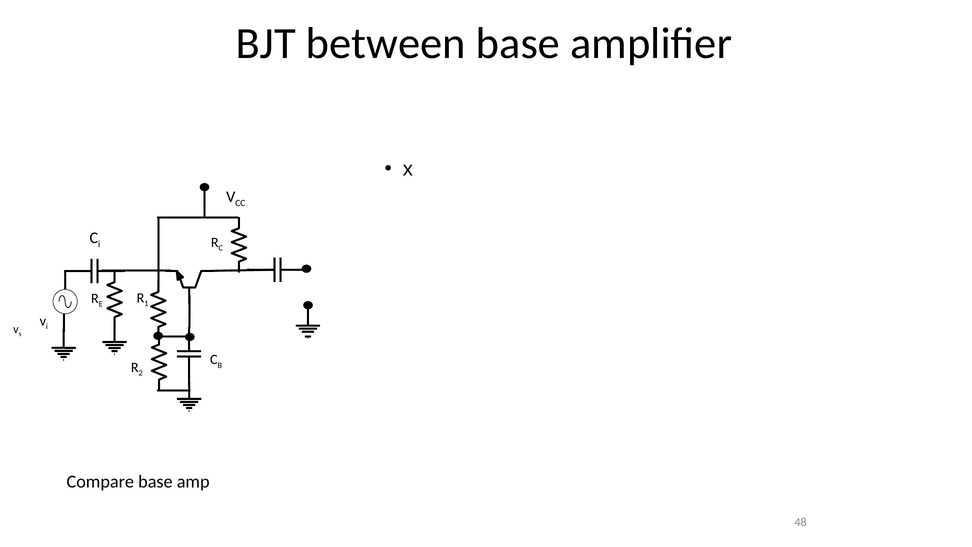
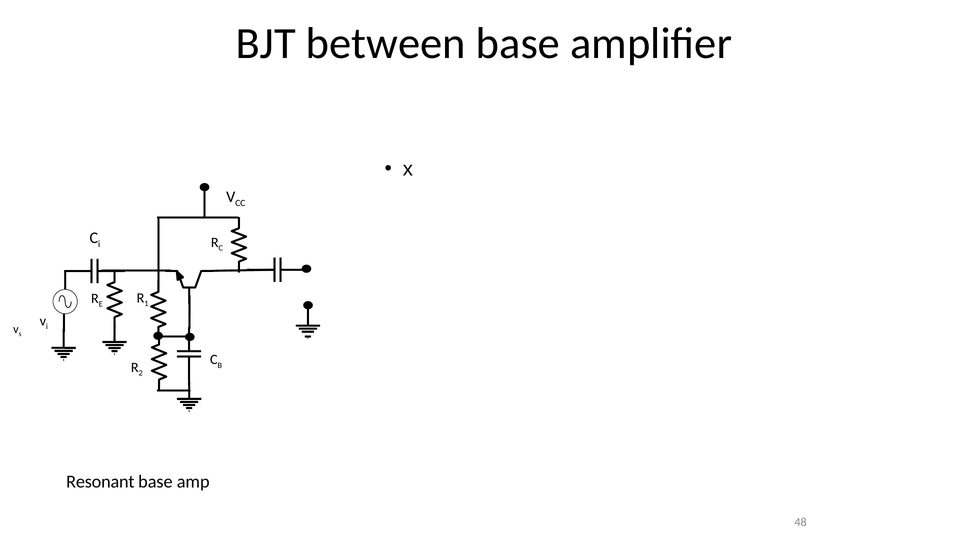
Compare: Compare -> Resonant (100, 482)
